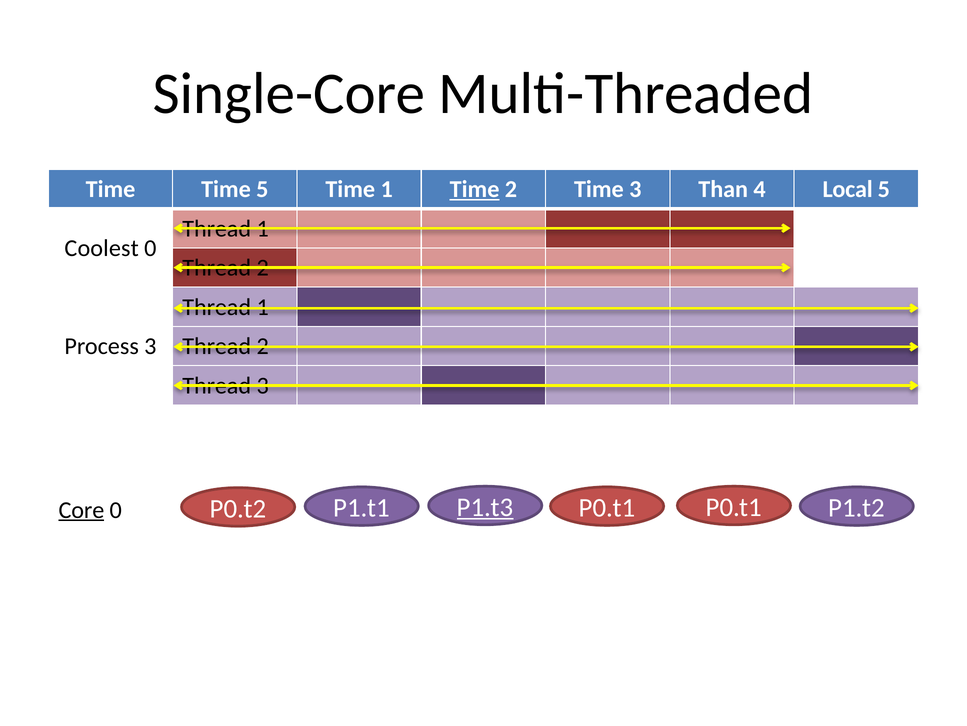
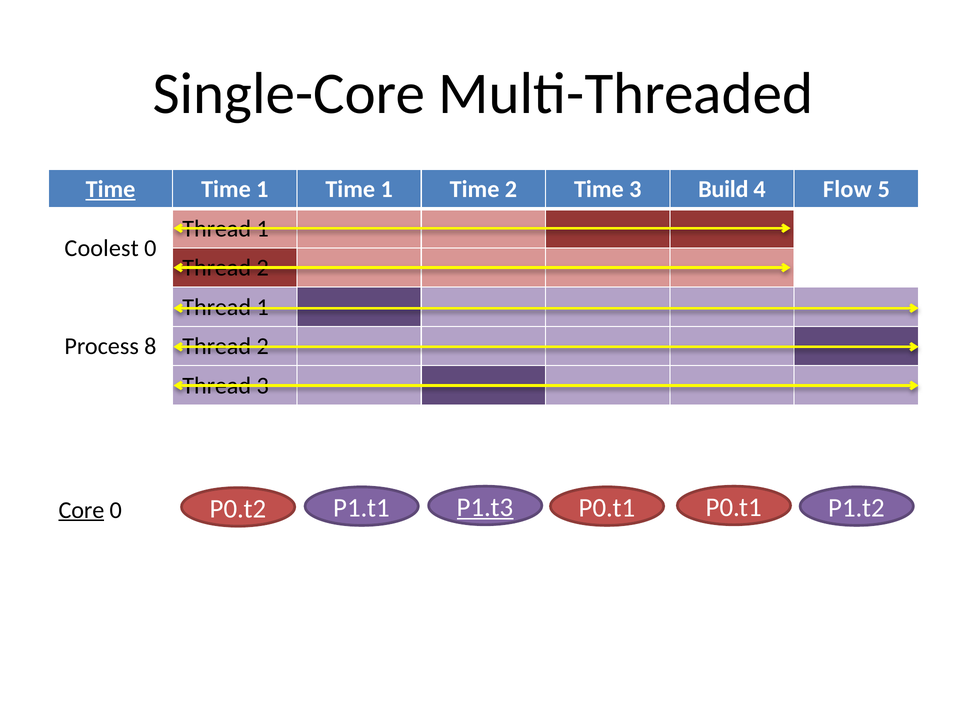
Time underline: none -> present (111, 189)
5: 5 -> 1 (262, 189)
Time underline: present -> none (475, 189)
Than: Than -> Build (723, 189)
Local: Local -> Flow (847, 189)
Process 3: 3 -> 8 (150, 346)
